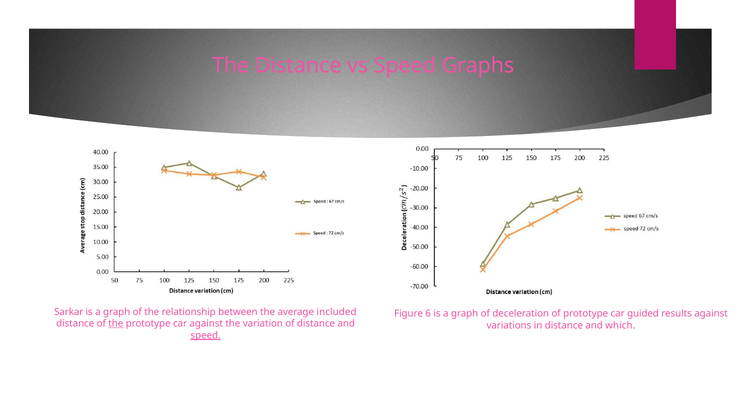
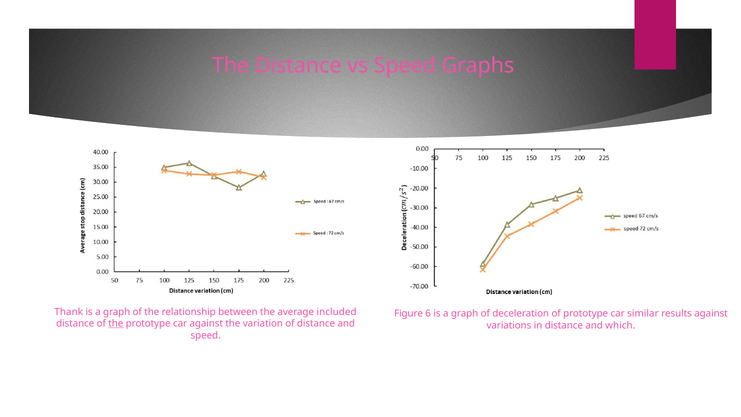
Sarkar: Sarkar -> Thank (69, 312)
guided: guided -> similar (643, 314)
speed underline: present -> none (206, 335)
